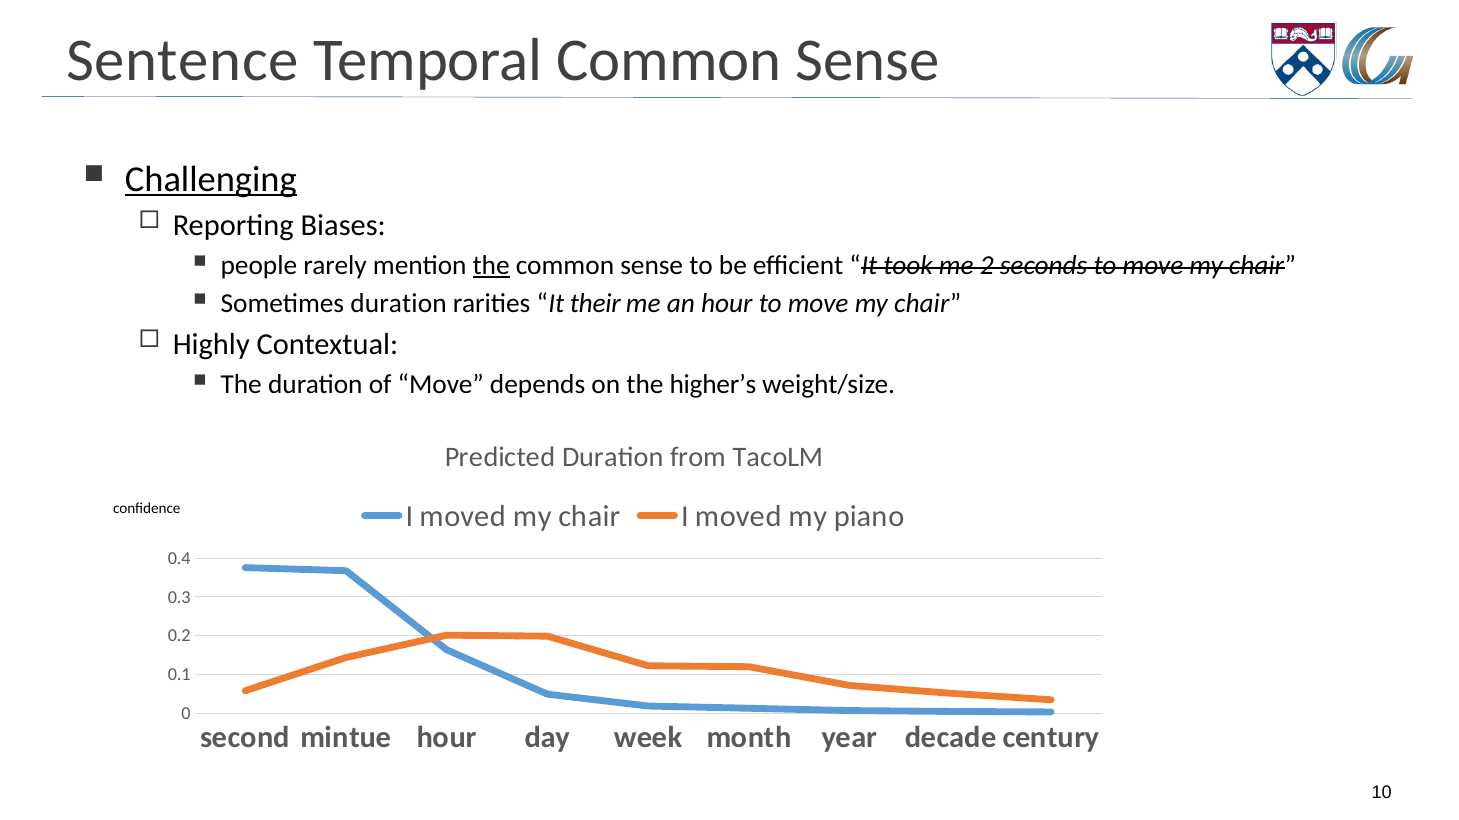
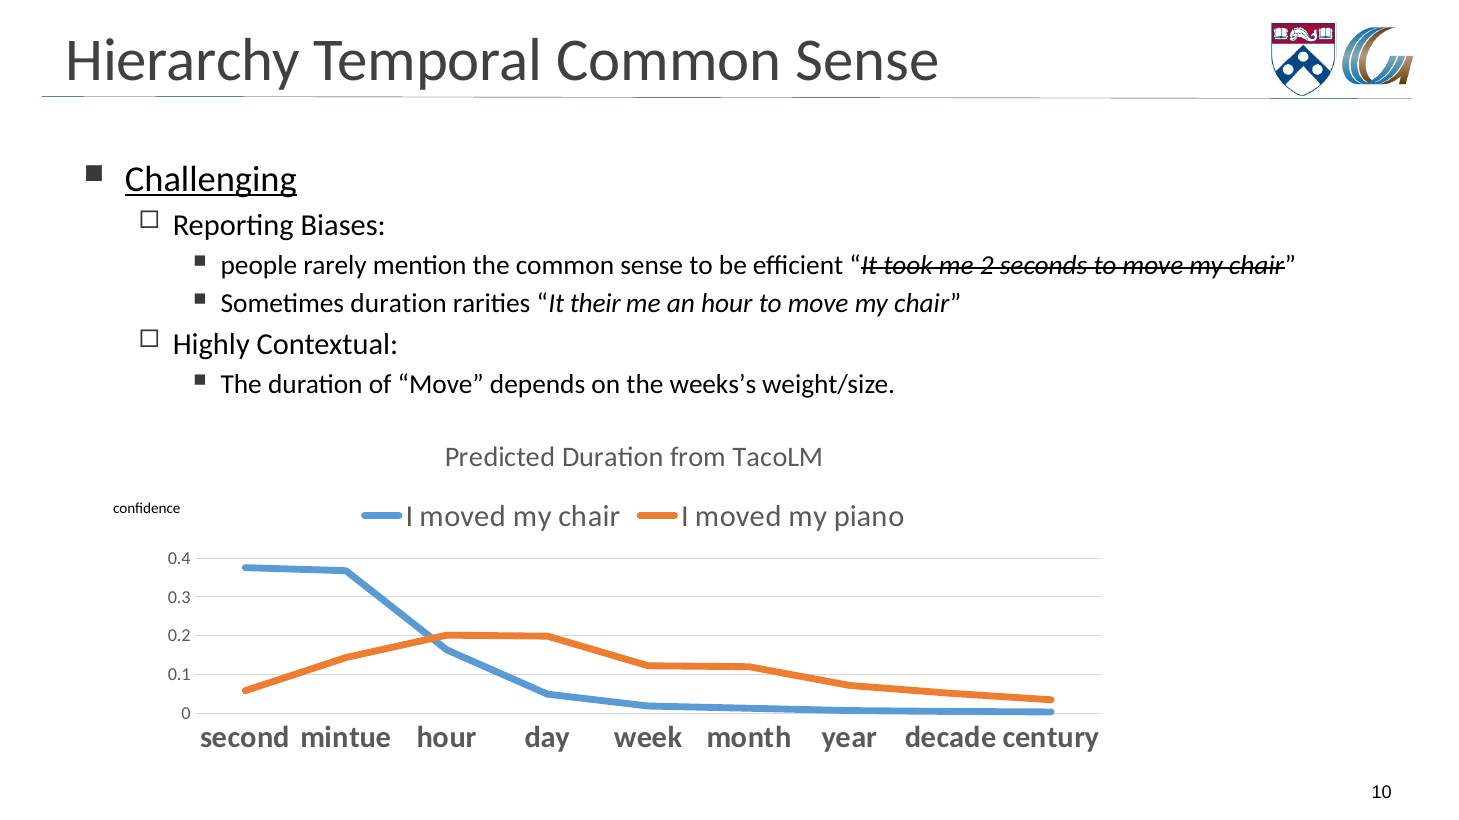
Sentence: Sentence -> Hierarchy (183, 61)
the underline: present -> none (491, 265)
higher’s: higher’s -> weeks’s (713, 385)
